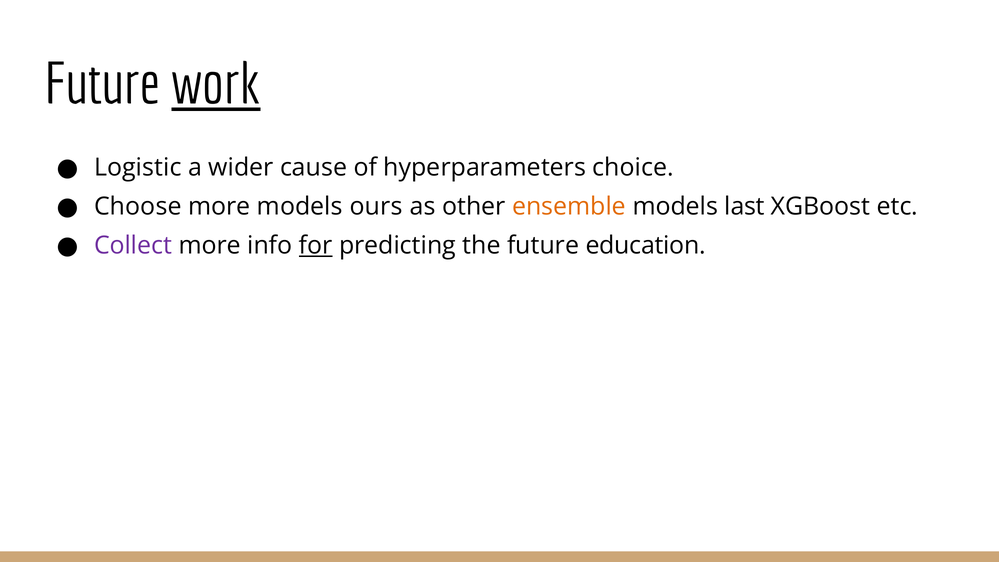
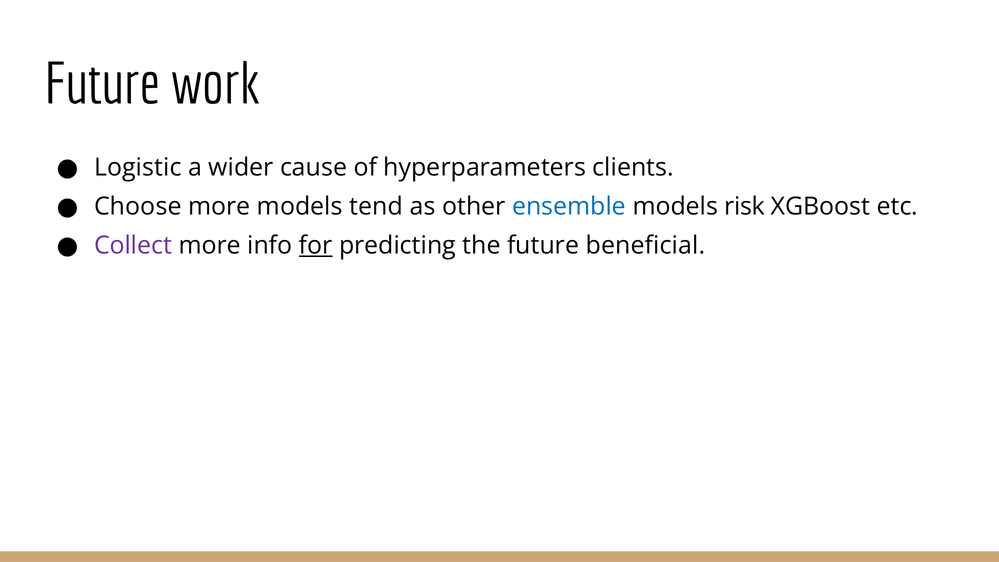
work underline: present -> none (216, 84)
choice: choice -> clients (633, 167)
ours: ours -> tend (376, 206)
ensemble colour: orange -> blue (569, 206)
last: last -> risk (745, 206)
education: education -> beneficial (645, 245)
